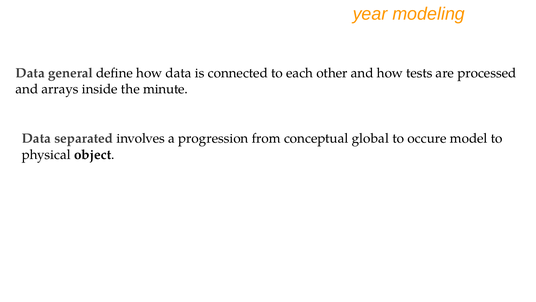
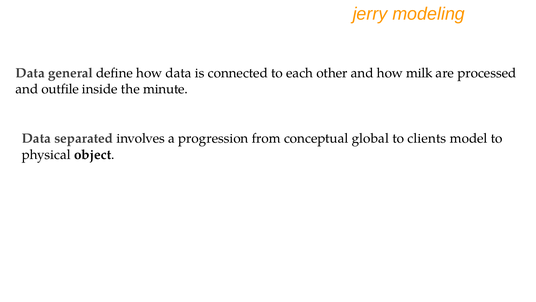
year: year -> jerry (370, 14)
tests: tests -> milk (419, 73)
arrays: arrays -> outfile (60, 89)
occure: occure -> clients (427, 138)
